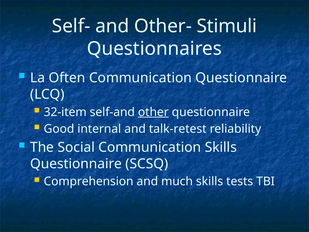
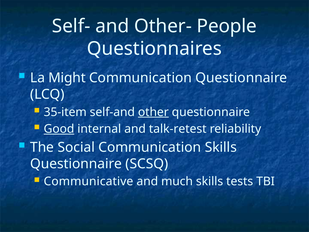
Stimuli: Stimuli -> People (227, 26)
Often: Often -> Might (67, 78)
32-item: 32-item -> 35-item (65, 112)
Good underline: none -> present (59, 129)
Comprehension: Comprehension -> Communicative (88, 181)
